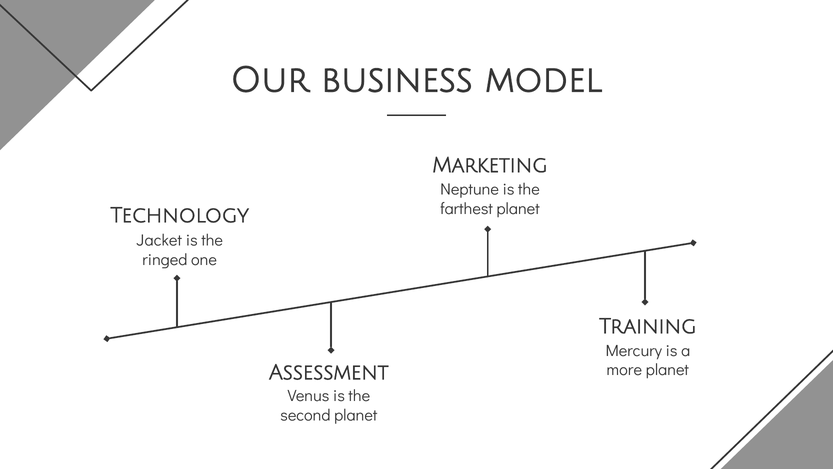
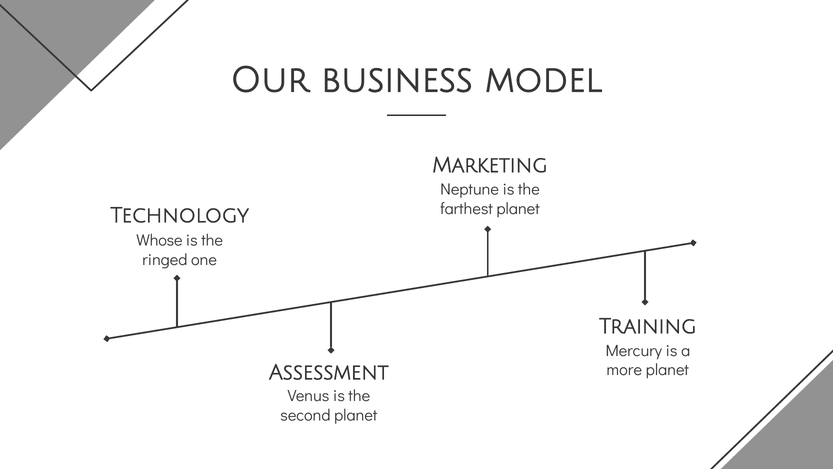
Jacket: Jacket -> Whose (159, 240)
